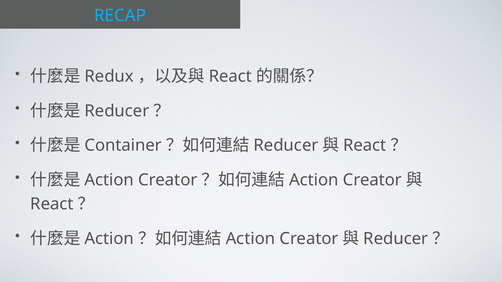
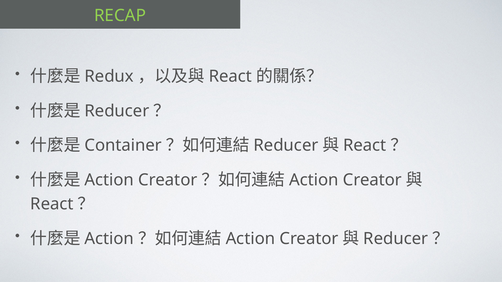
RECAP colour: light blue -> light green (120, 15)
